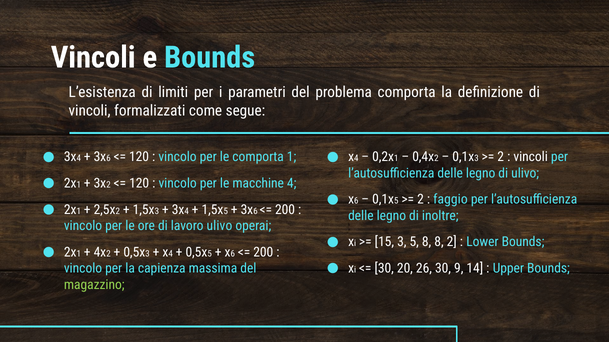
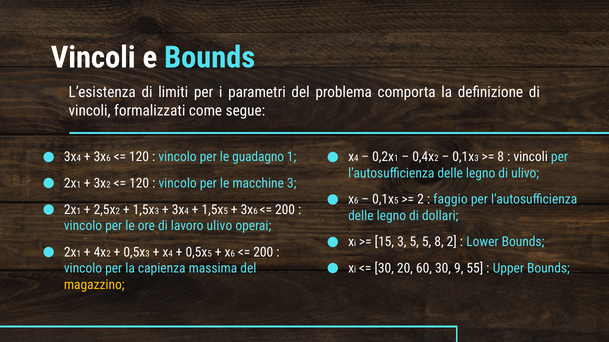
le comporta: comporta -> guadagno (258, 157)
2: 2 -> 8 (501, 157)
macchine 4: 4 -> 3 (292, 184)
inoltre: inoltre -> dollari (440, 216)
5 8: 8 -> 5 (427, 242)
26: 26 -> 60 (424, 269)
14: 14 -> 55 (475, 269)
magazzino colour: light green -> yellow (94, 285)
